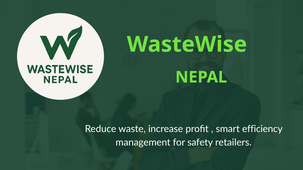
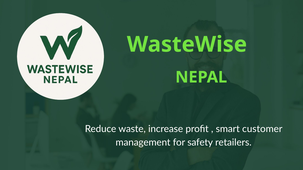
efficiency: efficiency -> customer (262, 129)
